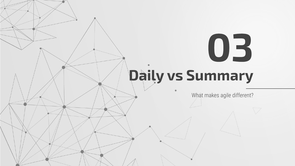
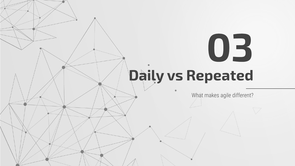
Summary: Summary -> Repeated (220, 75)
